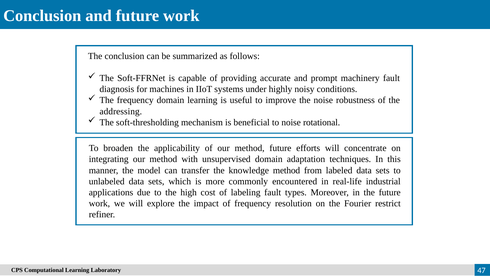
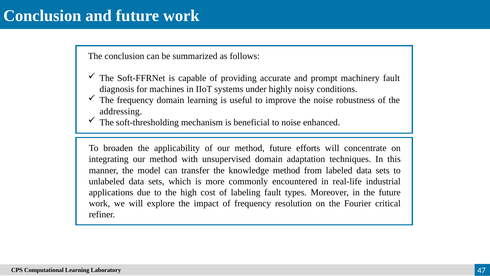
rotational: rotational -> enhanced (322, 122)
restrict: restrict -> critical (388, 203)
